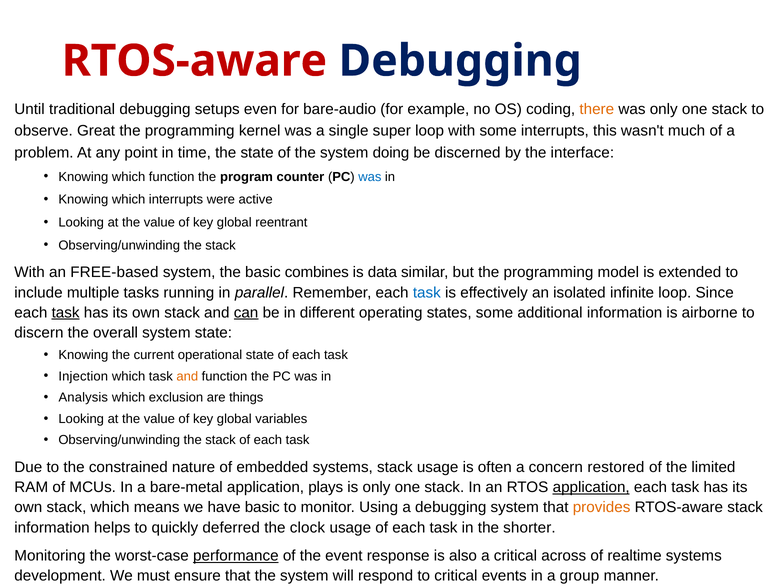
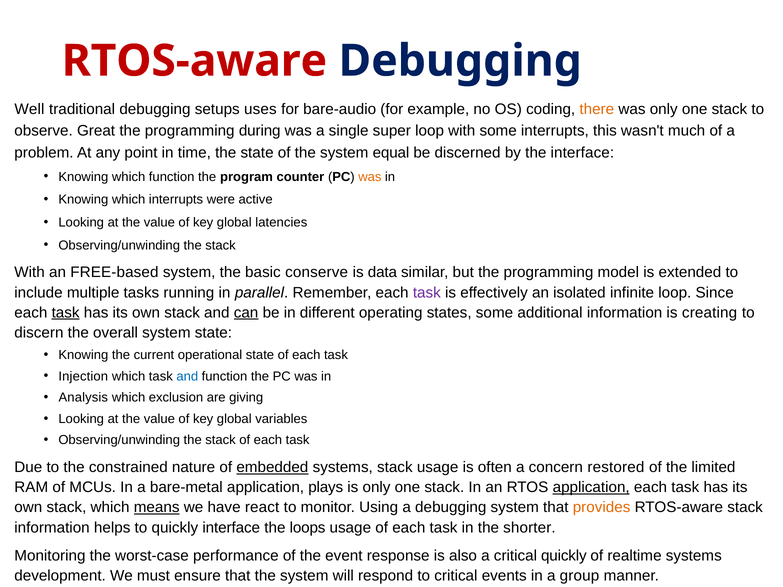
Until: Until -> Well (29, 109)
even: even -> uses (260, 109)
kernel: kernel -> during (260, 131)
doing: doing -> equal (391, 153)
was colour: blue -> orange (370, 177)
reentrant: reentrant -> latencies (281, 223)
combines: combines -> conserve (317, 273)
task colour: blue -> purple (427, 293)
airborne: airborne -> creating (710, 313)
and colour: orange -> blue (187, 377)
things: things -> giving (246, 398)
embedded underline: none -> present (272, 467)
means underline: none -> present (157, 508)
have basic: basic -> react (262, 508)
quickly deferred: deferred -> interface (231, 528)
clock: clock -> loops (308, 528)
performance underline: present -> none (236, 556)
critical across: across -> quickly (564, 556)
